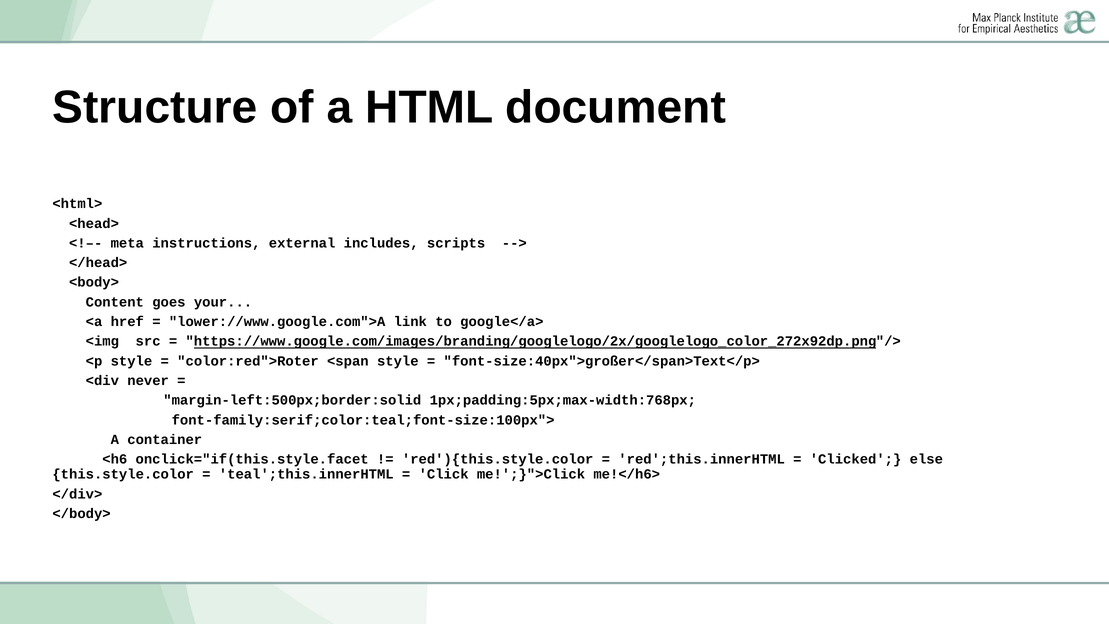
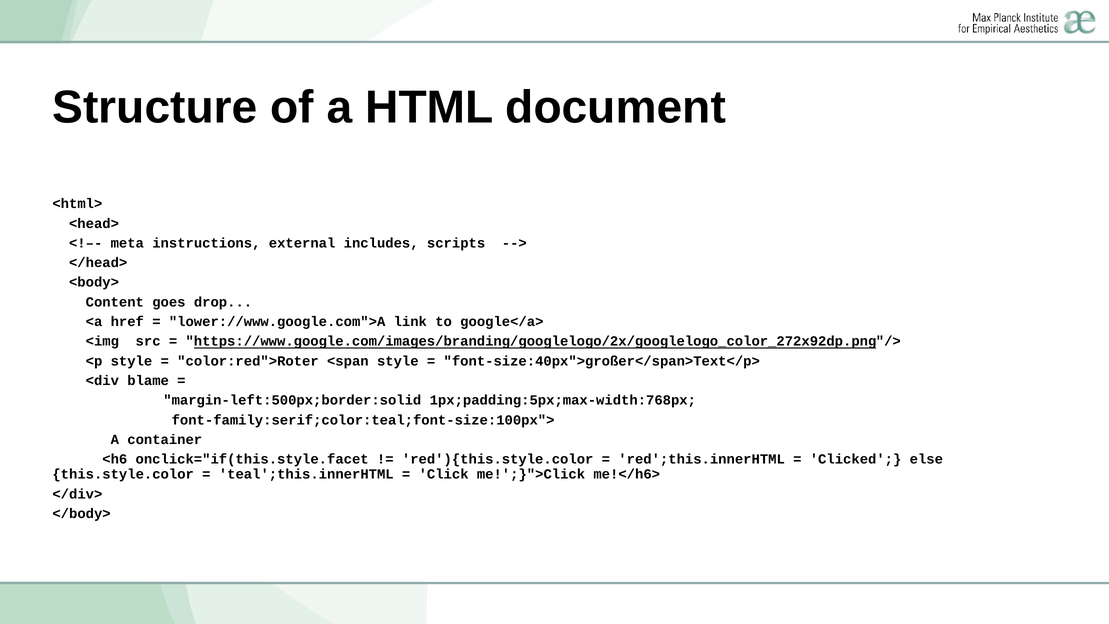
your: your -> drop (223, 302)
never: never -> blame (148, 381)
